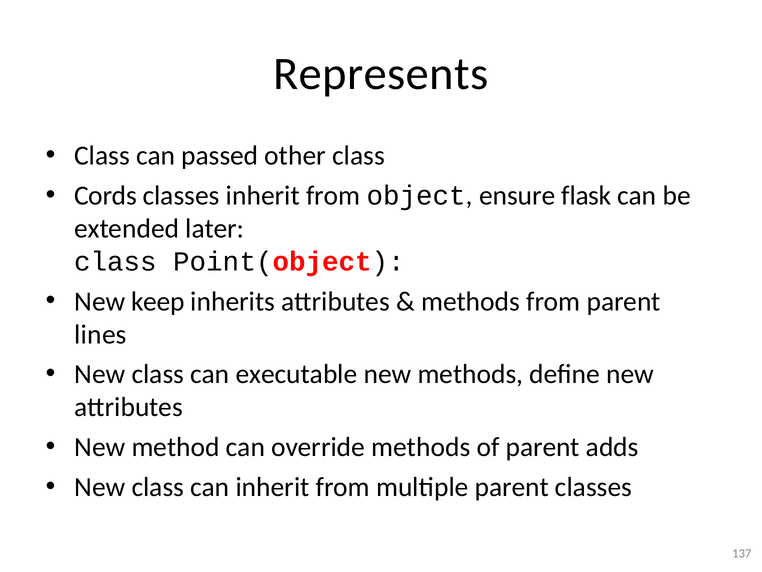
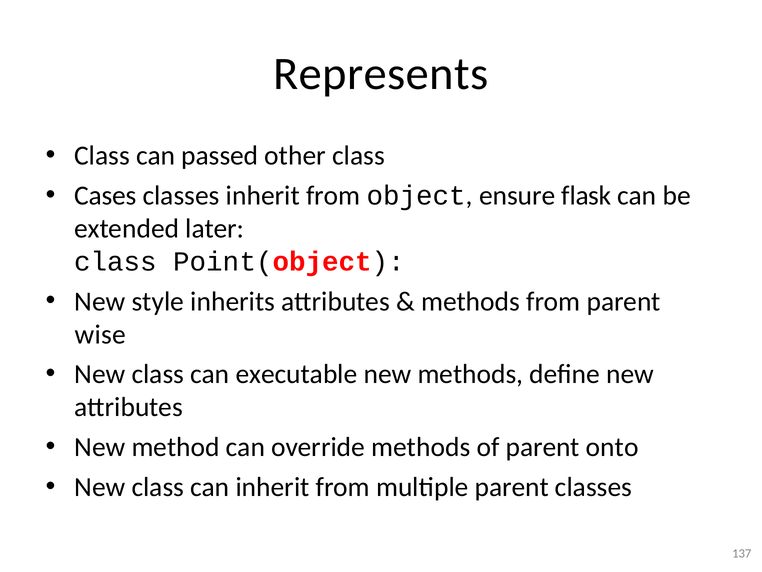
Cords: Cords -> Cases (105, 195)
keep: keep -> style (158, 301)
lines: lines -> wise (100, 334)
adds: adds -> onto (612, 447)
